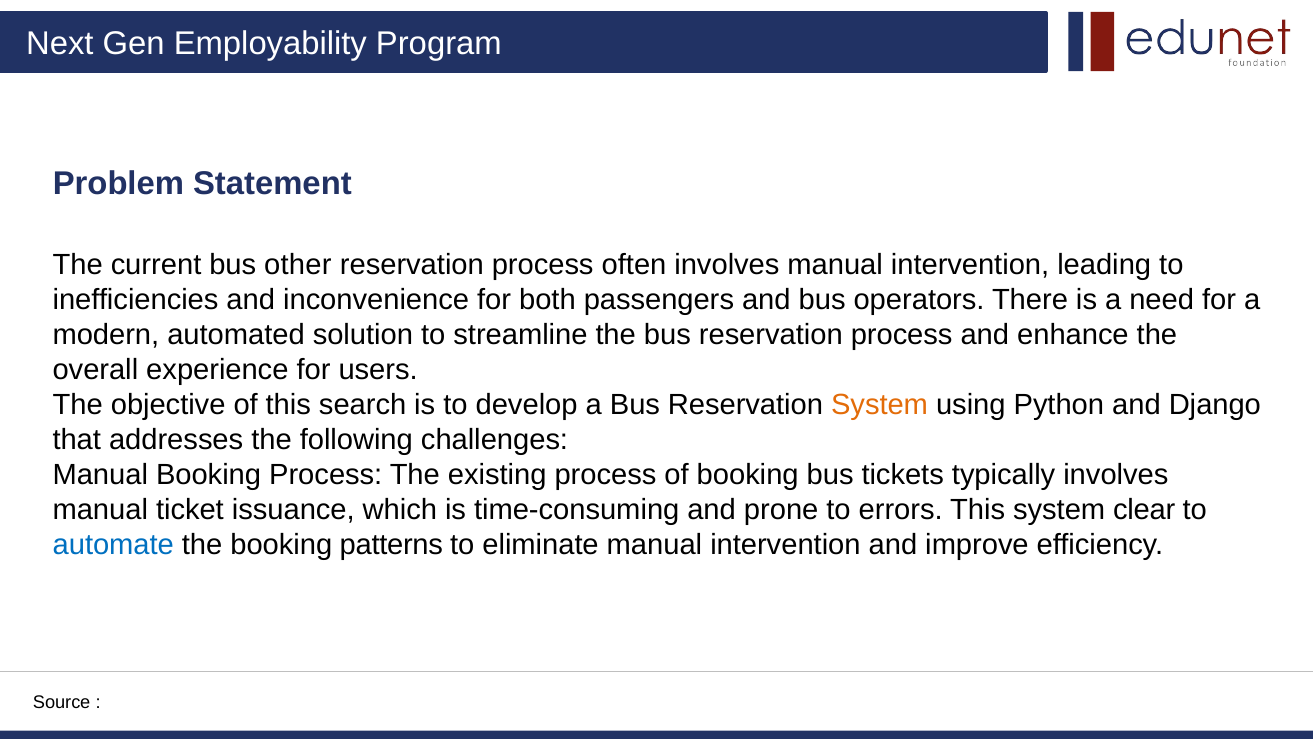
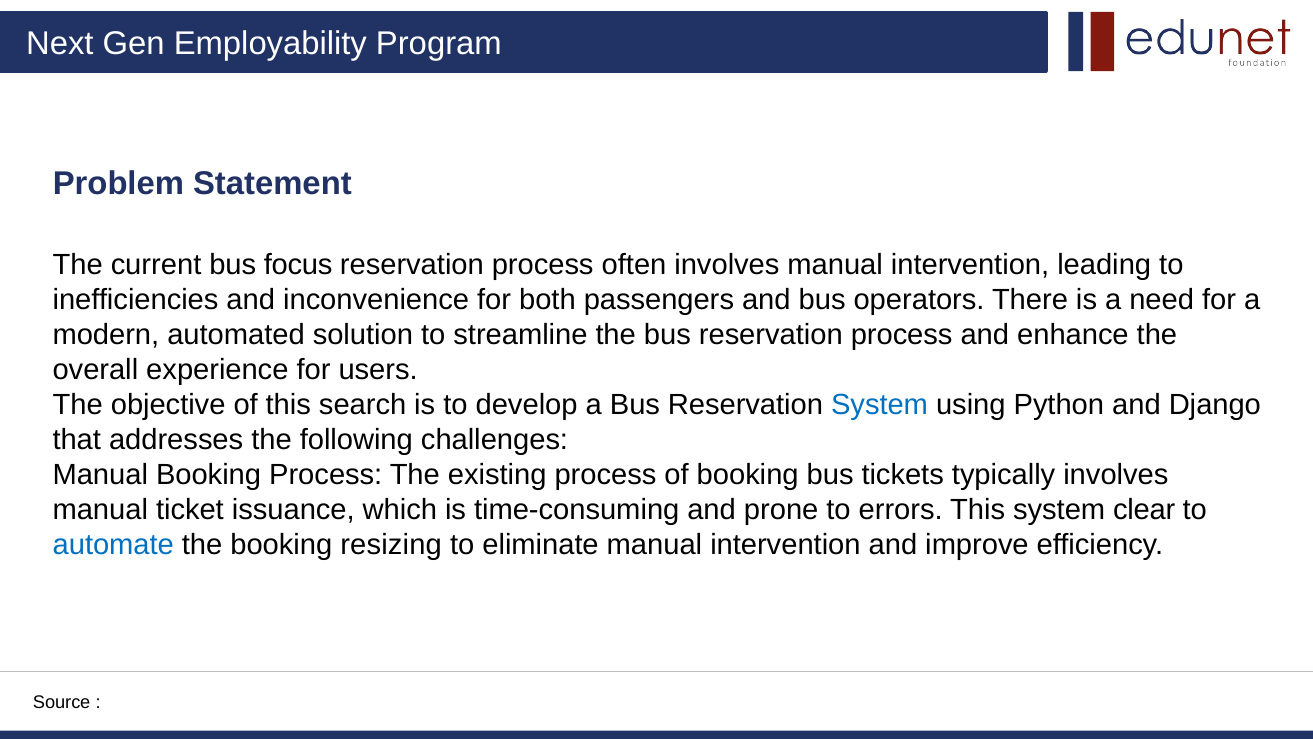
other: other -> focus (298, 264)
System colour: orange -> blue (880, 404)
patterns: patterns -> resizing (391, 544)
